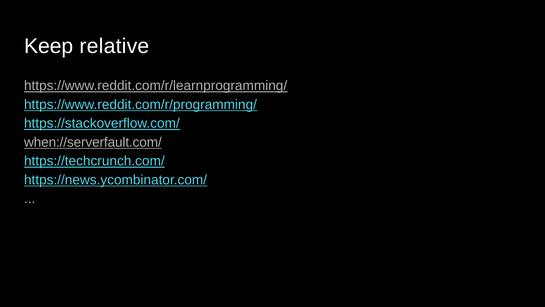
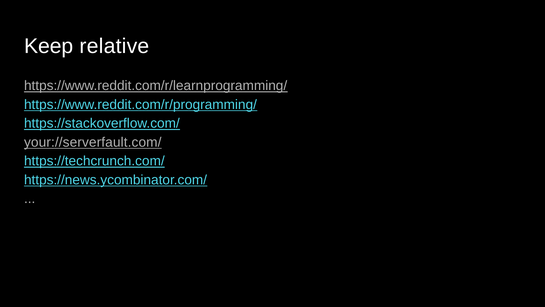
when://serverfault.com/: when://serverfault.com/ -> your://serverfault.com/ (93, 142)
